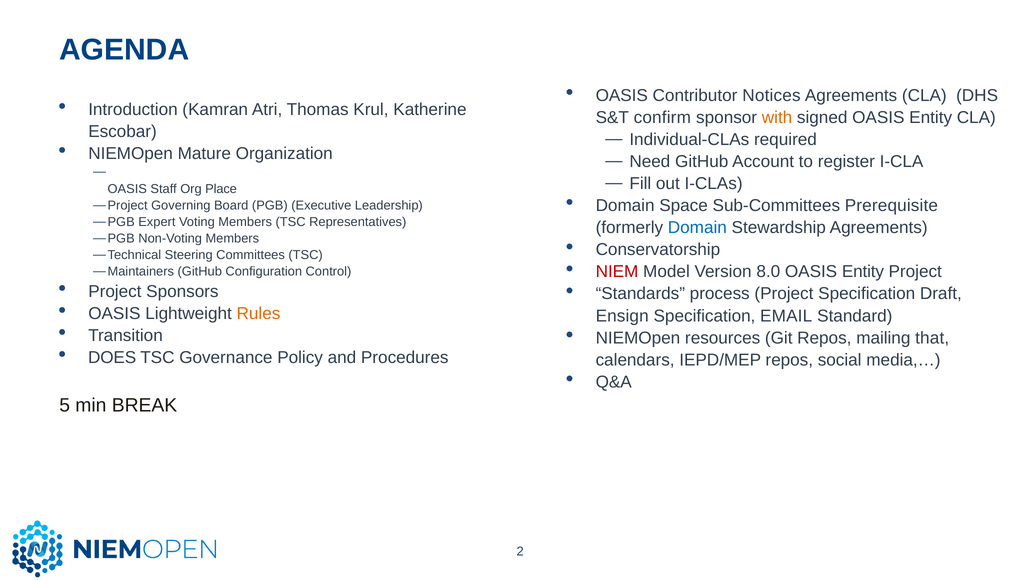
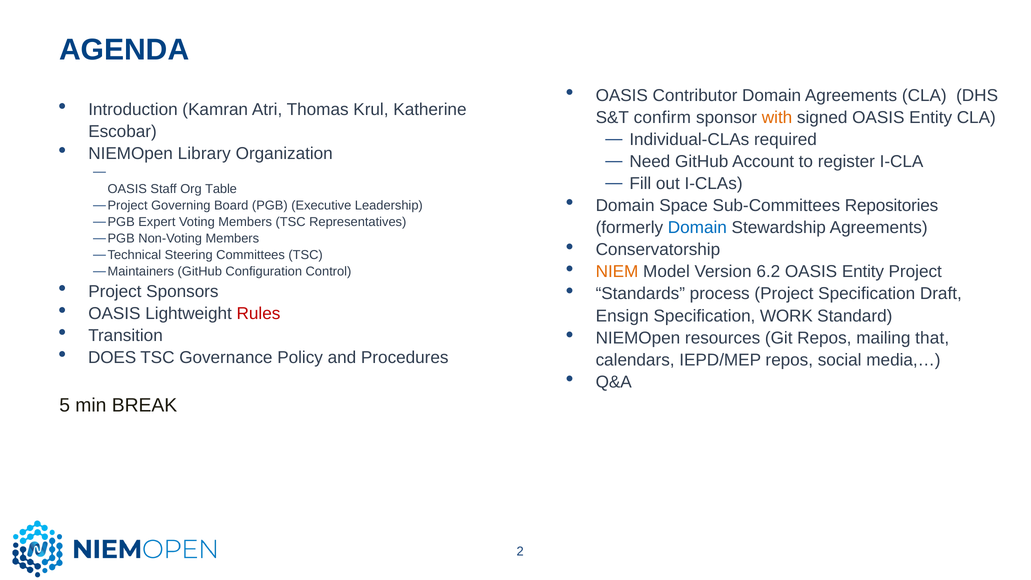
Contributor Notices: Notices -> Domain (772, 95)
Mature: Mature -> Library (204, 154)
Place: Place -> Table (221, 189)
Prerequisite: Prerequisite -> Repositories (892, 206)
NIEM colour: red -> orange (617, 272)
8.0: 8.0 -> 6.2 (768, 272)
Rules colour: orange -> red (258, 313)
EMAIL: EMAIL -> WORK (786, 316)
